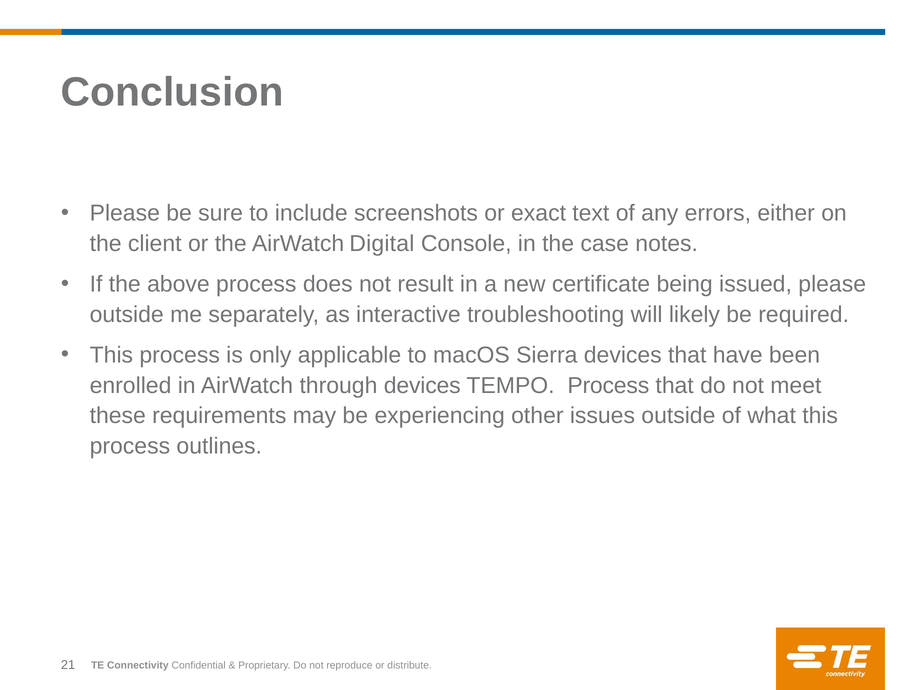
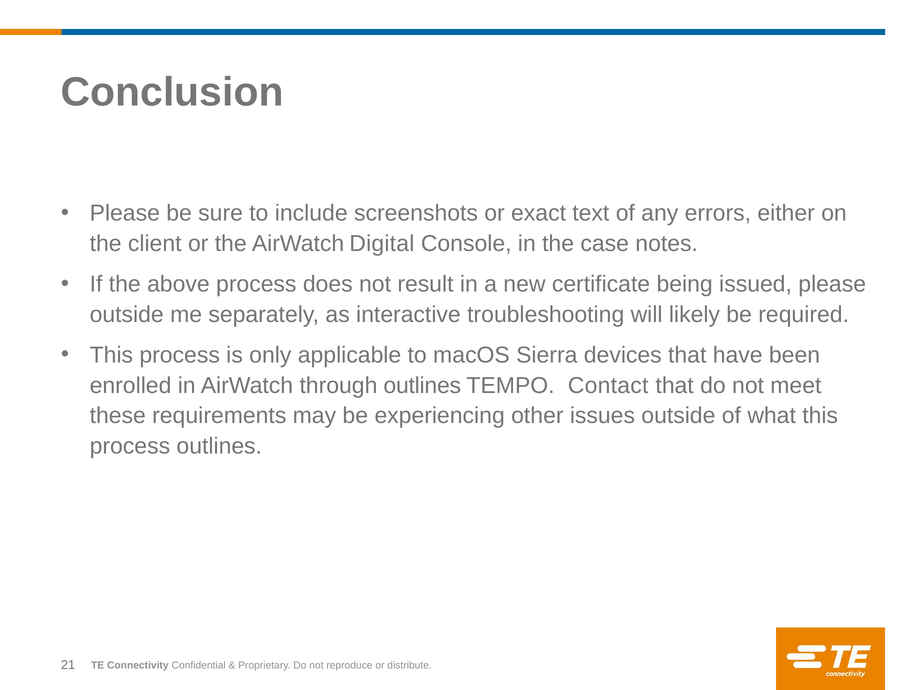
through devices: devices -> outlines (422, 385)
TEMPO Process: Process -> Contact (608, 385)
